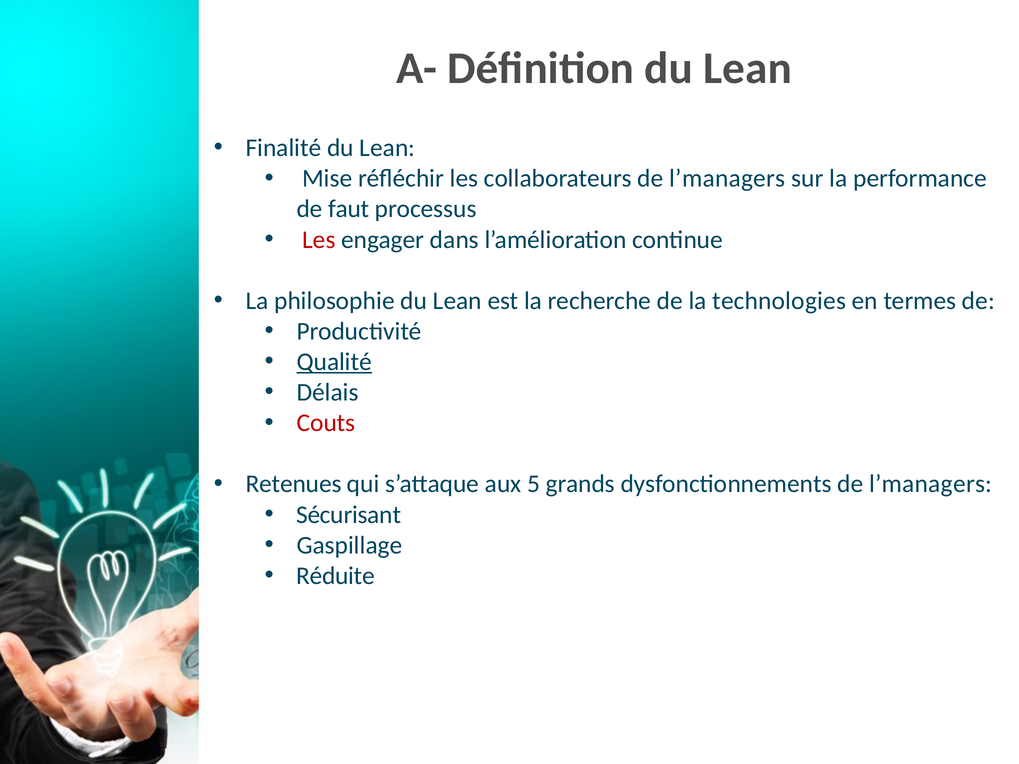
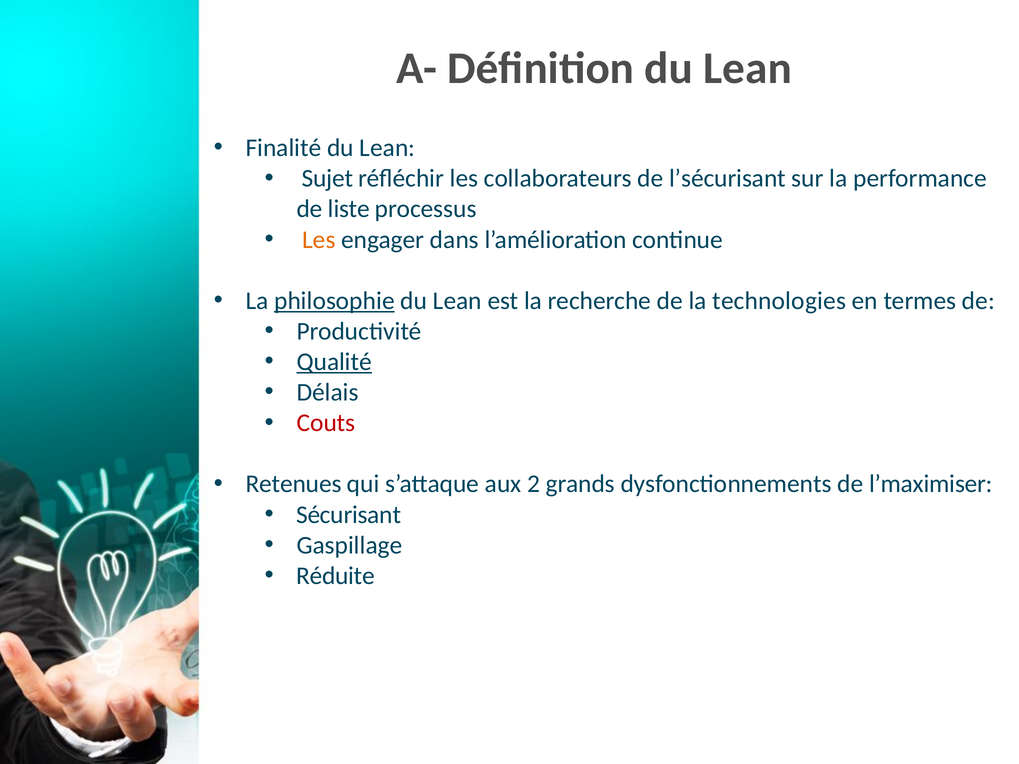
Mise: Mise -> Sujet (327, 179)
collaborateurs de l’managers: l’managers -> l’sécurisant (728, 179)
faut: faut -> liste (349, 209)
Les colour: red -> orange (319, 240)
philosophie underline: none -> present (334, 301)
5: 5 -> 2 (534, 484)
dysfonctionnements de l’managers: l’managers -> l’maximiser (931, 484)
